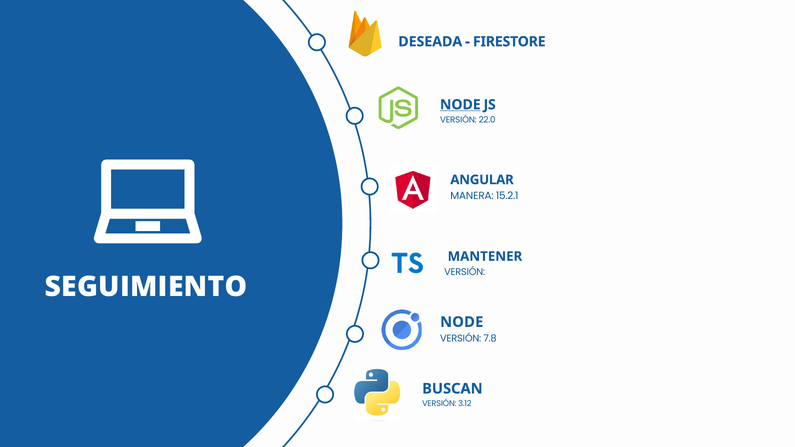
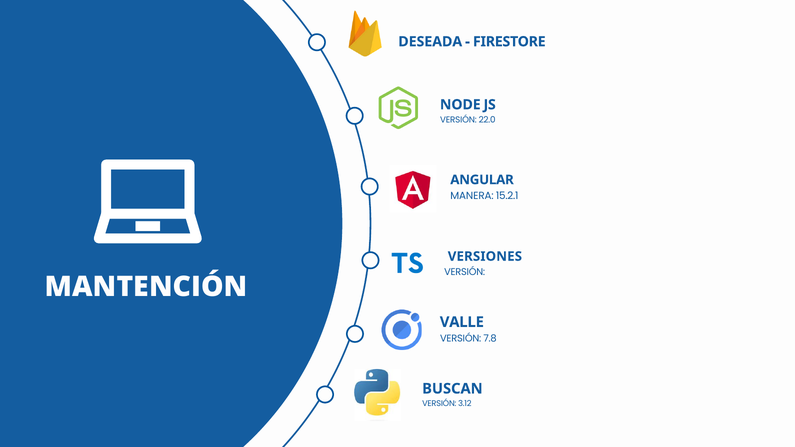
NODE underline: present -> none (460, 105)
MANTENER: MANTENER -> VERSIONES (485, 257)
SEGUIMIENTO: SEGUIMIENTO -> MANTENCIÓN (146, 287)
NODE: NODE -> VALLE (462, 322)
